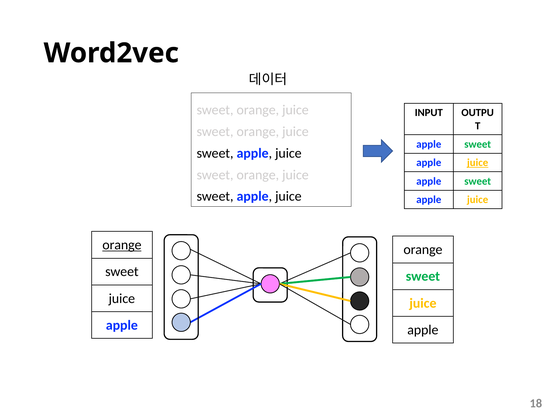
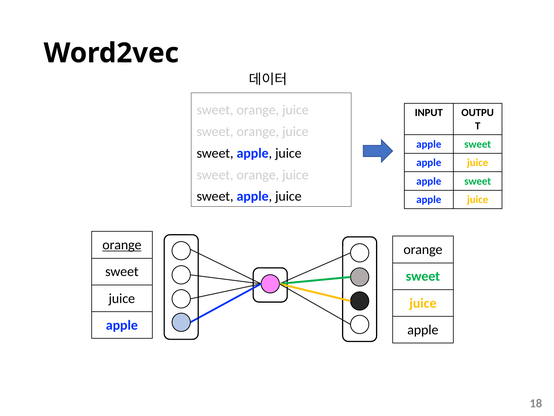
juice underline: present -> none (478, 163)
